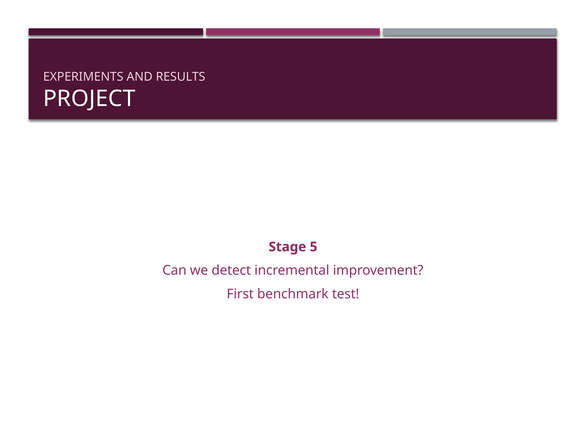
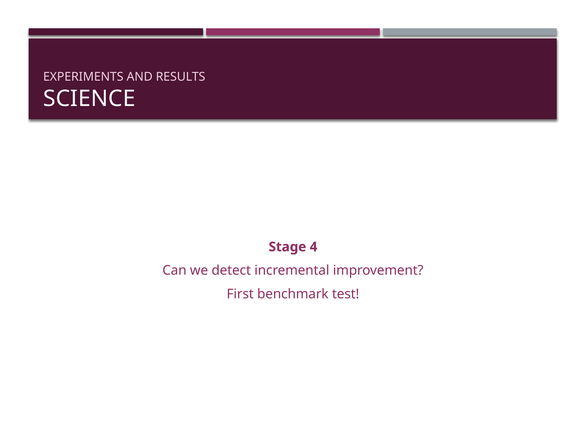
PROJECT: PROJECT -> SCIENCE (89, 98)
5: 5 -> 4 (314, 247)
